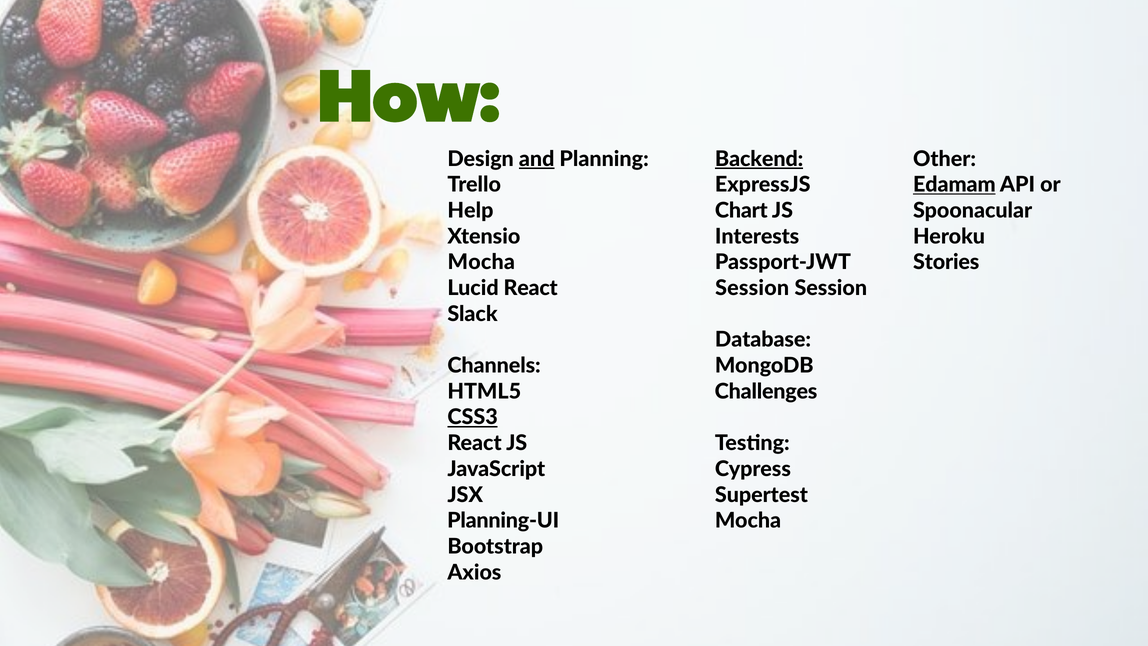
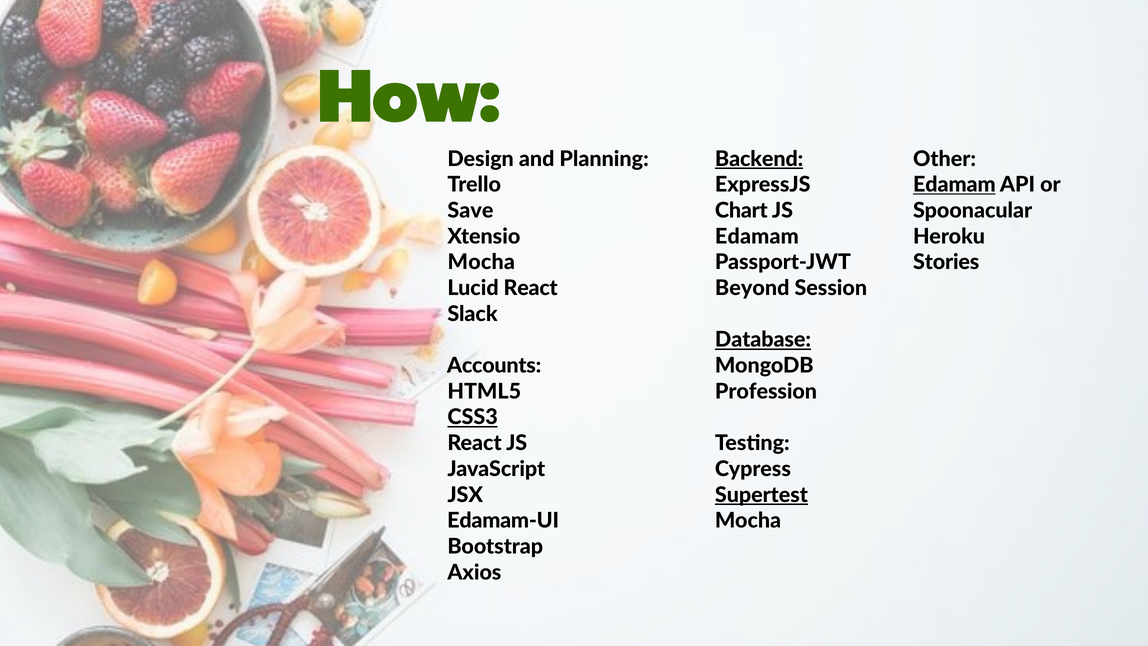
and underline: present -> none (537, 159)
Help: Help -> Save (470, 211)
Interests: Interests -> Edamam (757, 236)
Session: Session -> Beyond (752, 288)
Database underline: none -> present (763, 340)
Channels: Channels -> Accounts (494, 366)
Challenges: Challenges -> Profession (766, 391)
Supertest underline: none -> present (761, 495)
Planning-UI: Planning-UI -> Edamam-UI (503, 521)
